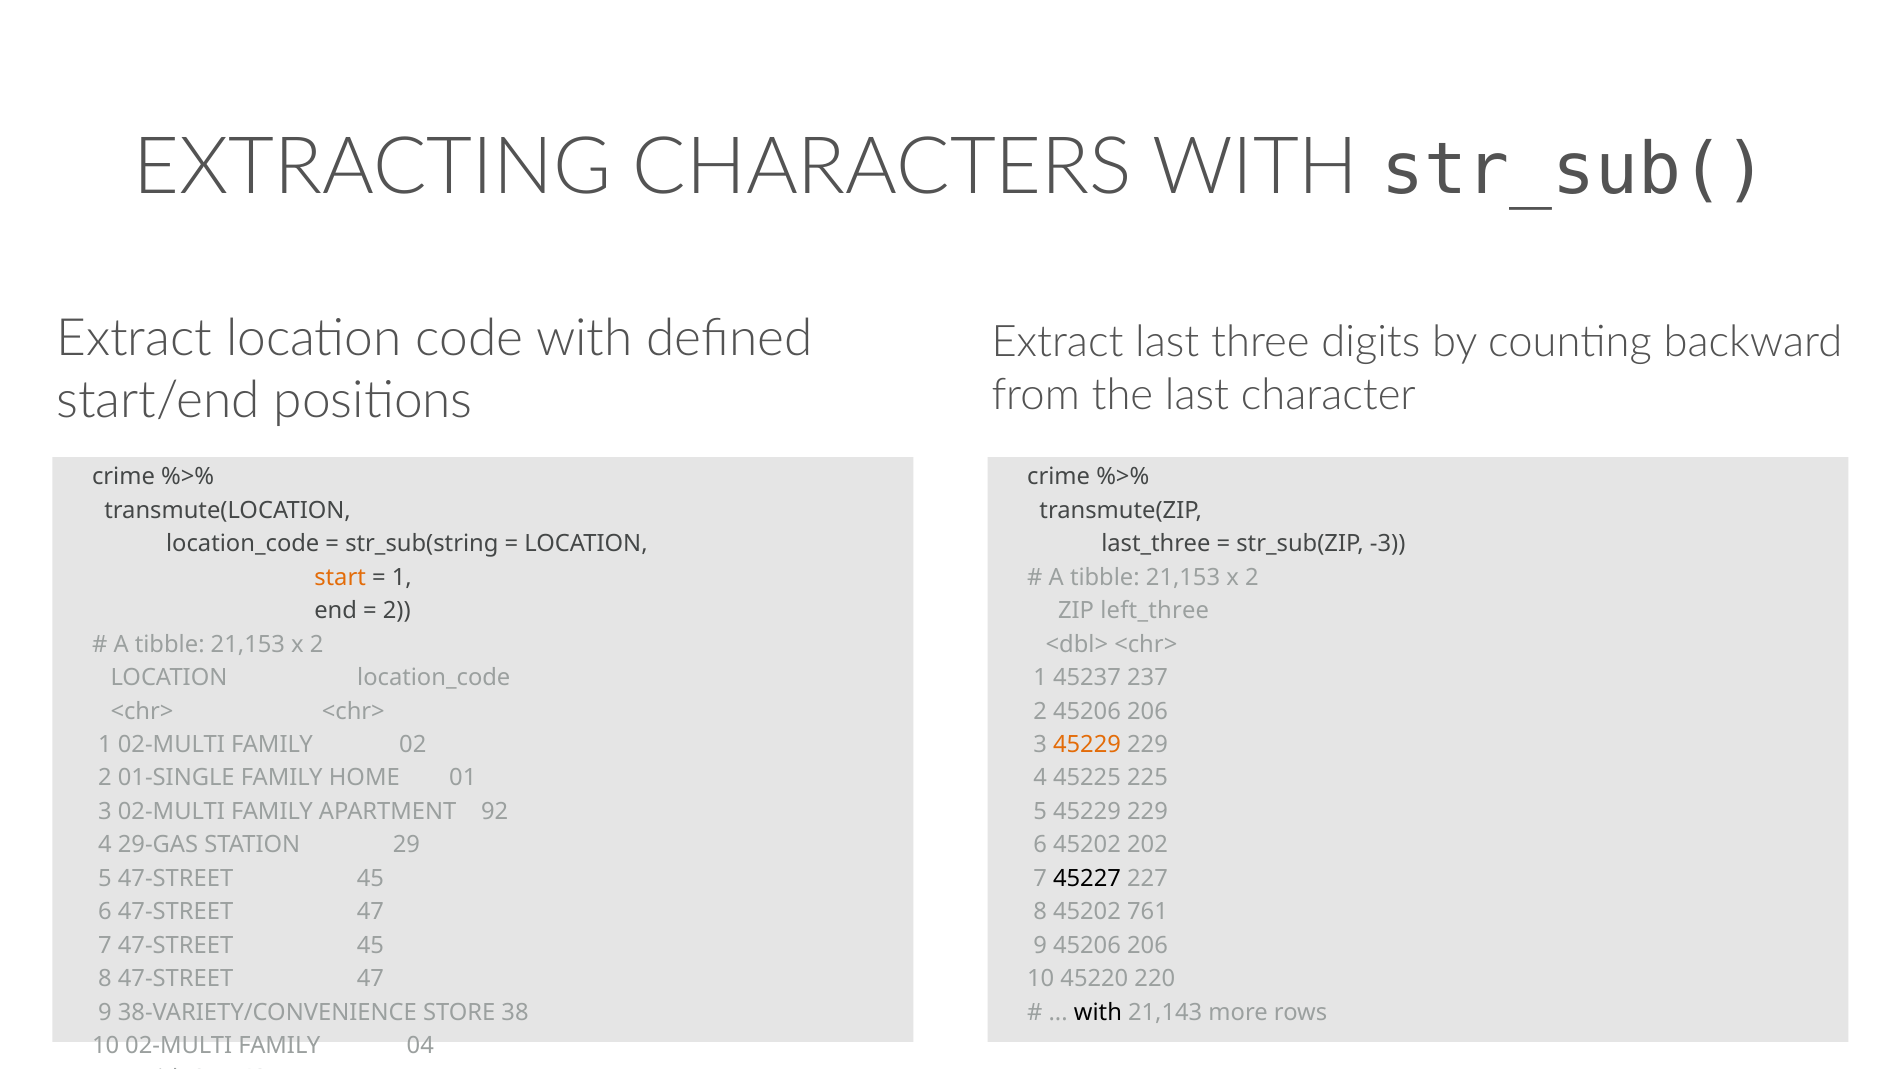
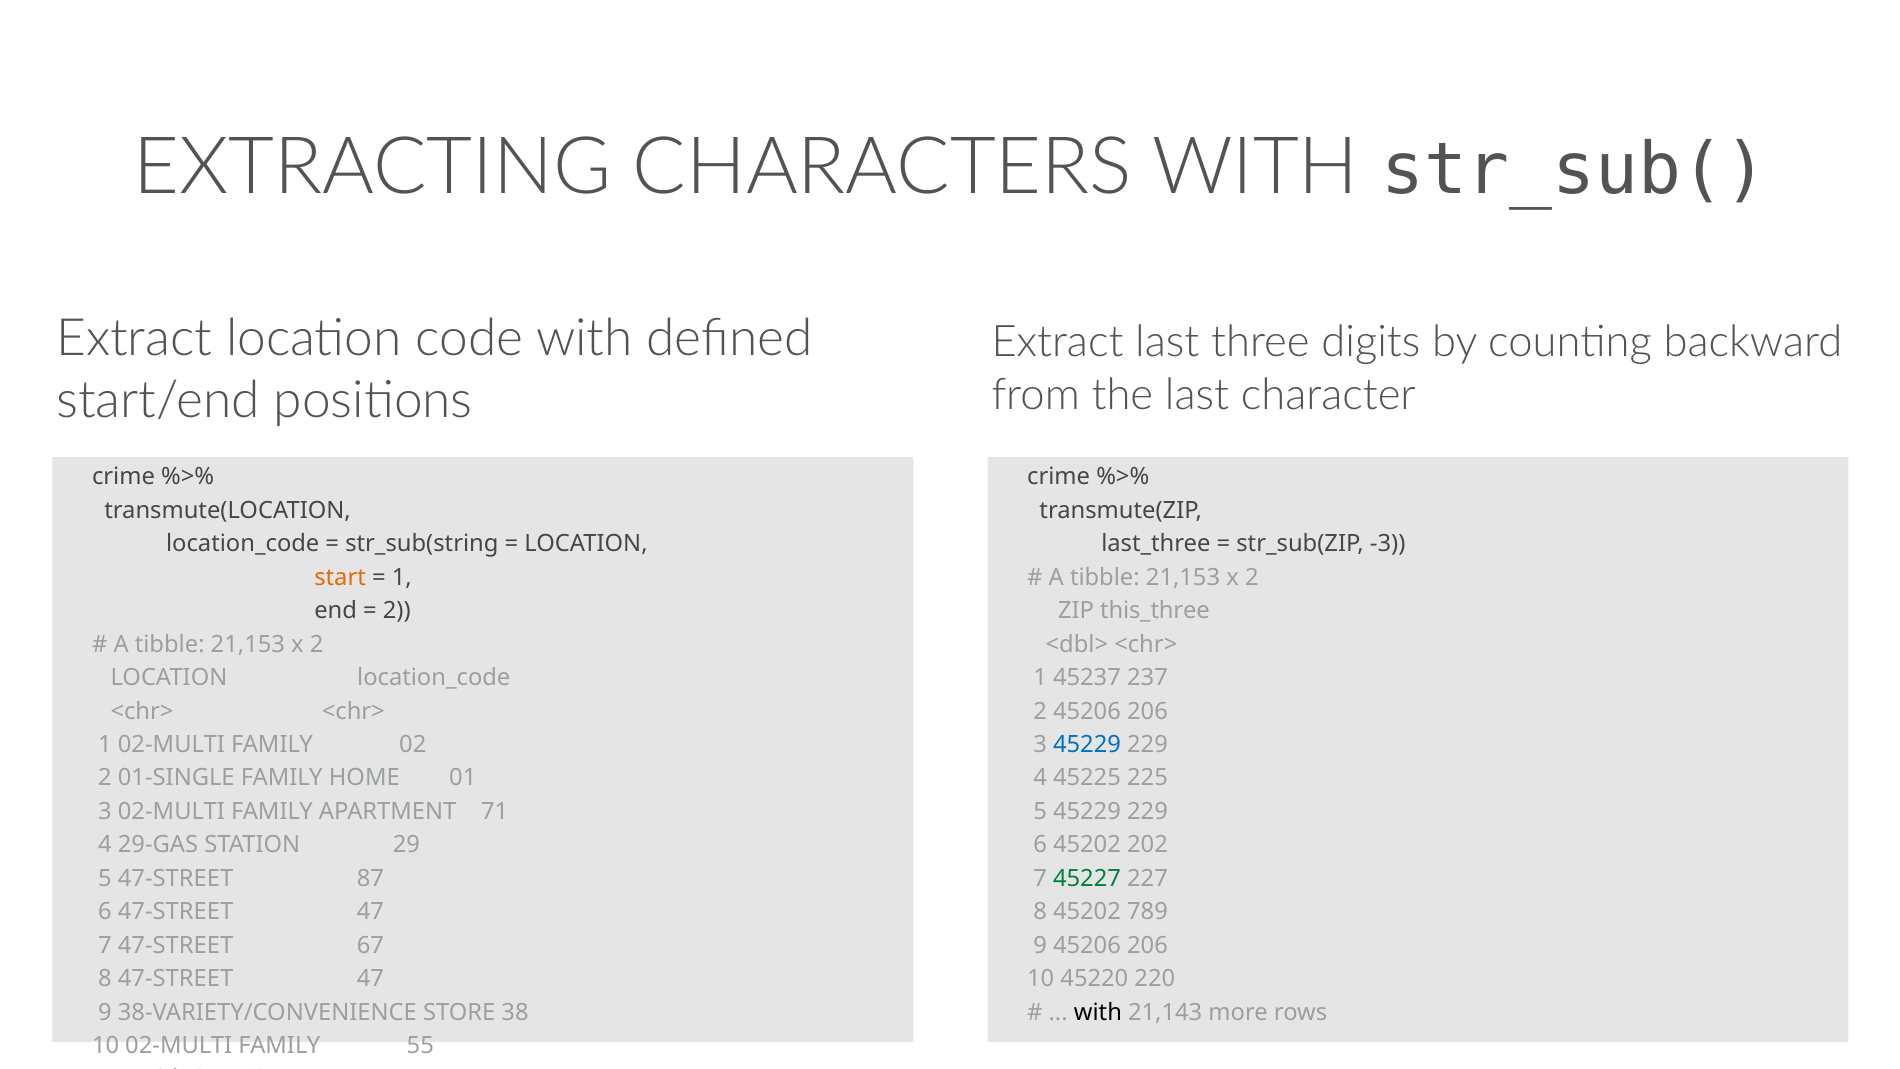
left_three: left_three -> this_three (1155, 611)
45229 colour: orange -> blue (1087, 744)
92: 92 -> 71 (495, 811)
5 47-STREET 45: 45 -> 87 (370, 878)
45227 colour: black -> green (1087, 878)
761: 761 -> 789 (1147, 912)
7 47-STREET 45: 45 -> 67 (370, 945)
04: 04 -> 55 (420, 1045)
